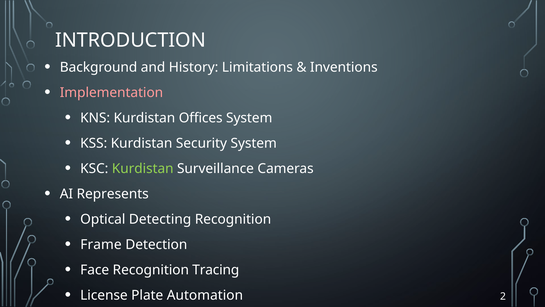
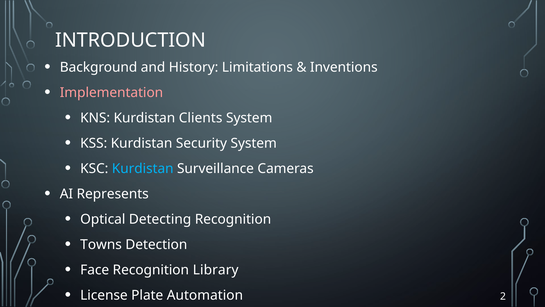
Offices: Offices -> Clients (201, 118)
Kurdistan colour: light green -> light blue (143, 168)
Frame: Frame -> Towns (101, 244)
Tracing: Tracing -> Library (216, 269)
